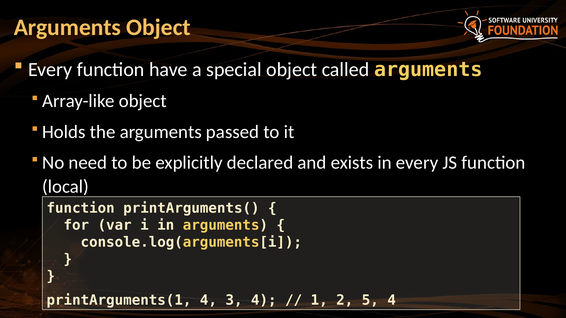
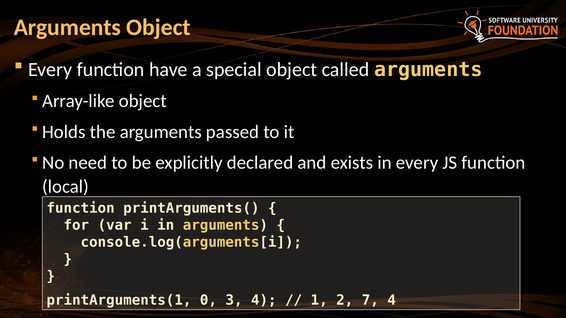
printArguments(1 4: 4 -> 0 (208, 301)
5: 5 -> 7 (370, 301)
